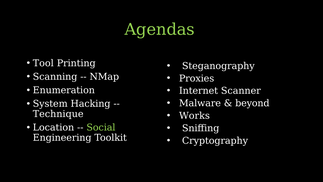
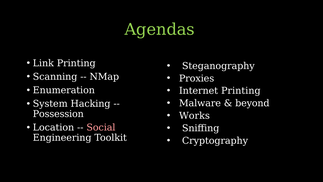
Tool: Tool -> Link (43, 63)
Internet Scanner: Scanner -> Printing (241, 91)
Technique: Technique -> Possession (58, 114)
Social colour: light green -> pink (101, 127)
